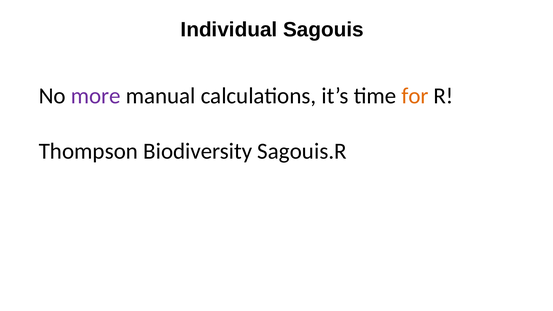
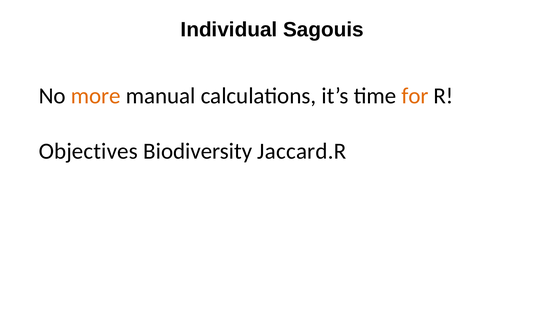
more colour: purple -> orange (96, 96)
Thompson: Thompson -> Objectives (88, 151)
Sagouis.R: Sagouis.R -> Jaccard.R (302, 151)
